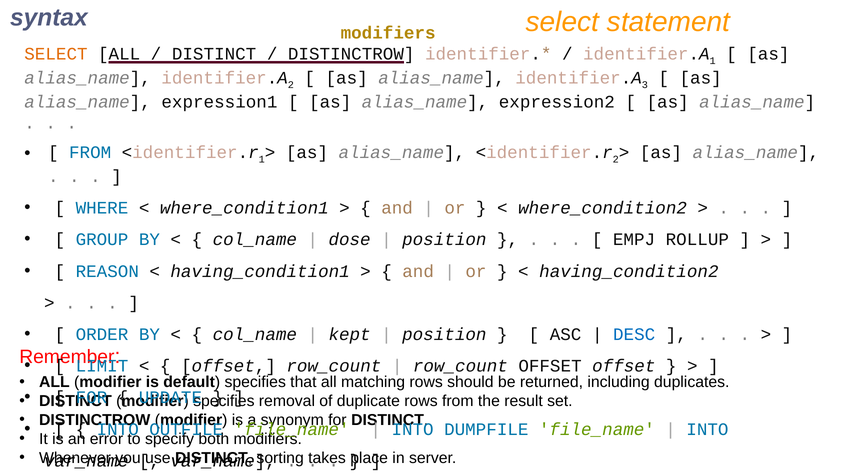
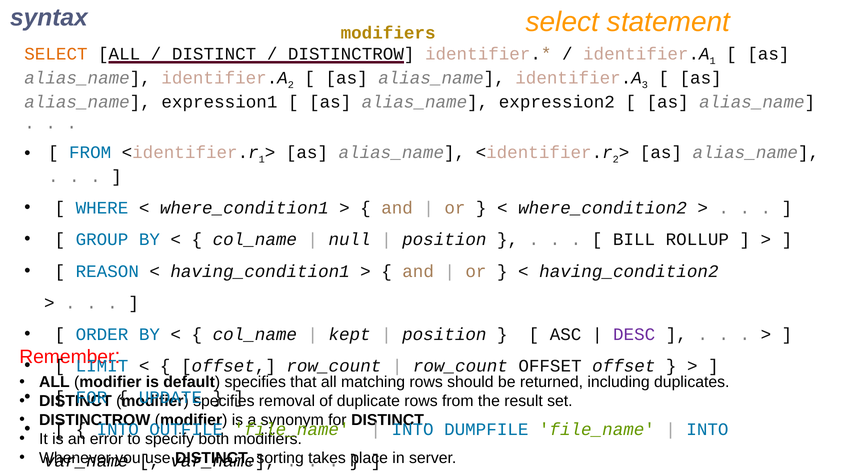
dose: dose -> null (350, 239)
EMPJ: EMPJ -> BILL (634, 239)
DESC colour: blue -> purple (634, 334)
